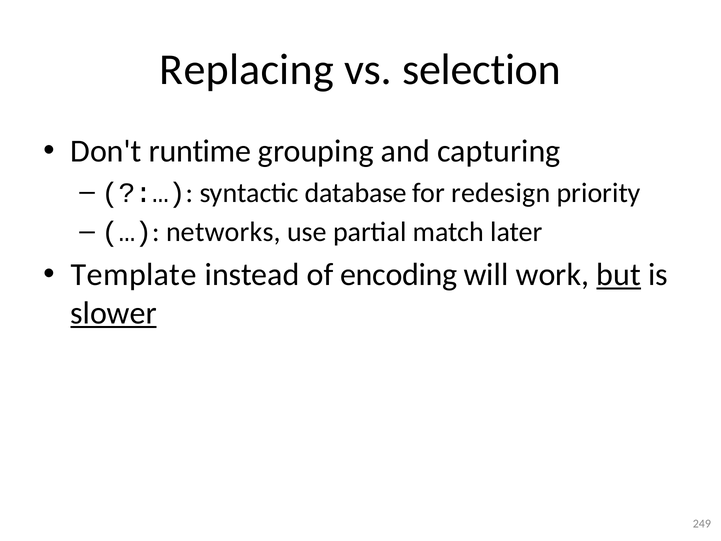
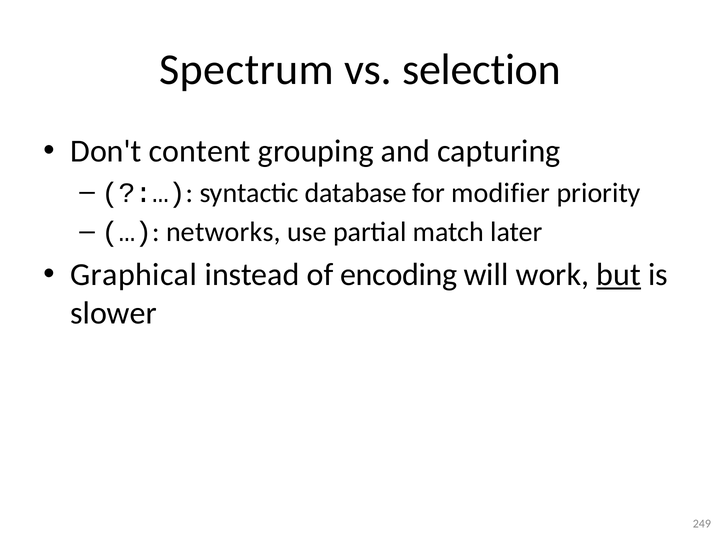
Replacing: Replacing -> Spectrum (247, 70)
runtime: runtime -> content (200, 151)
redesign: redesign -> modifier (501, 193)
Template: Template -> Graphical (134, 275)
slower underline: present -> none (114, 313)
